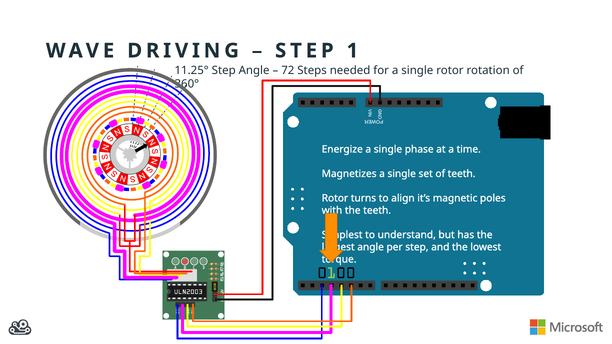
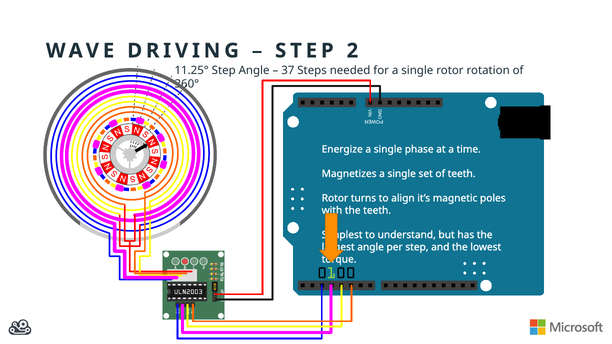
1: 1 -> 2 (352, 51)
72: 72 -> 37 (288, 70)
